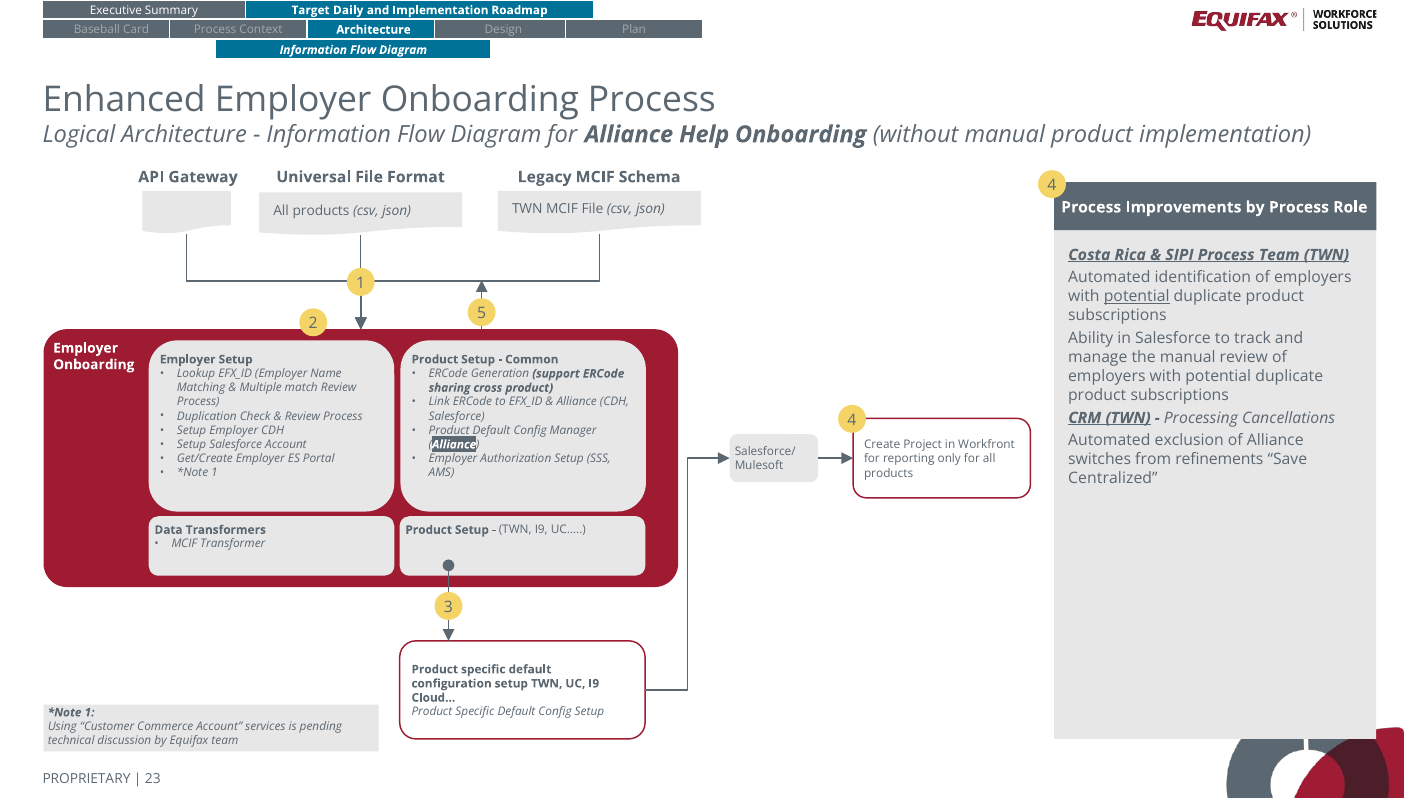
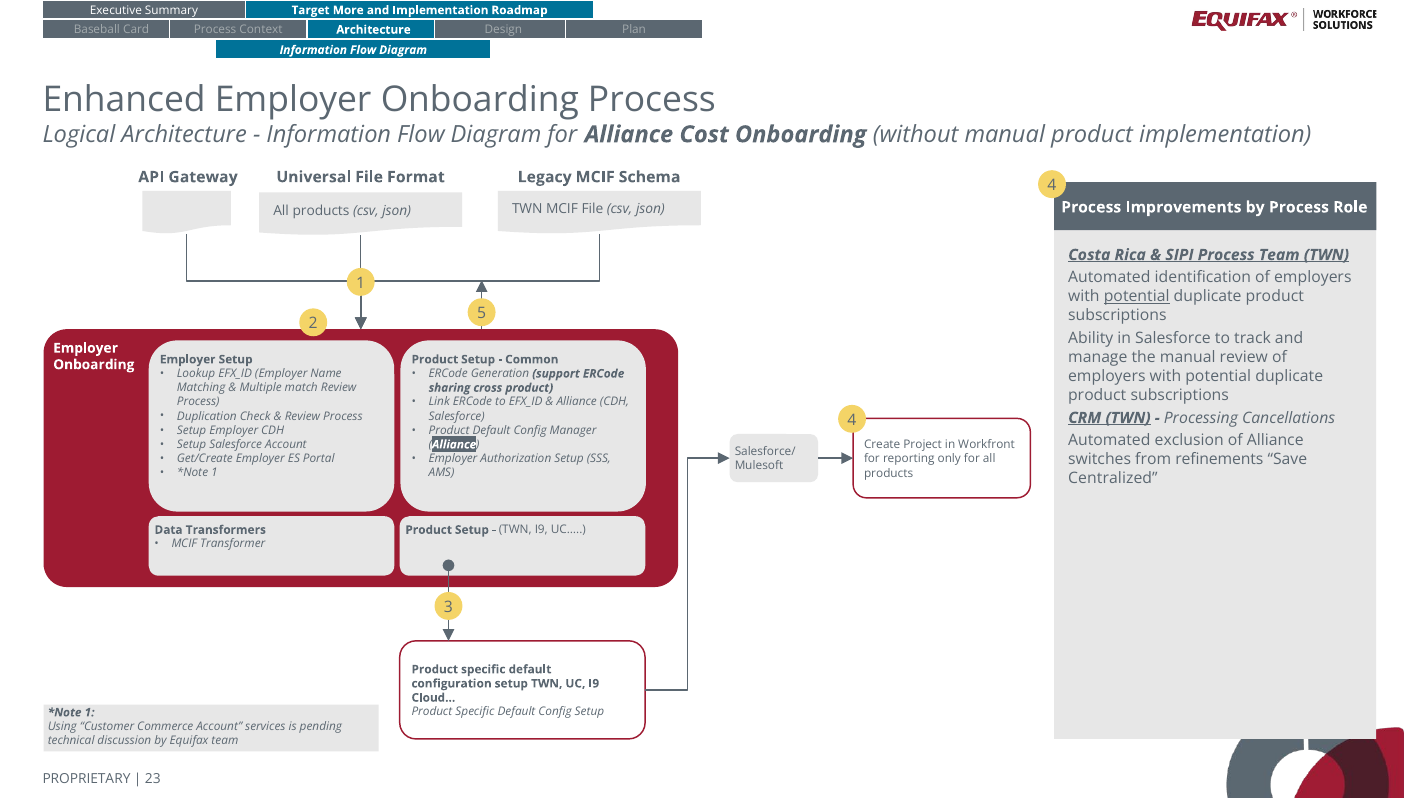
Daily: Daily -> More (348, 10)
Help: Help -> Cost (704, 135)
